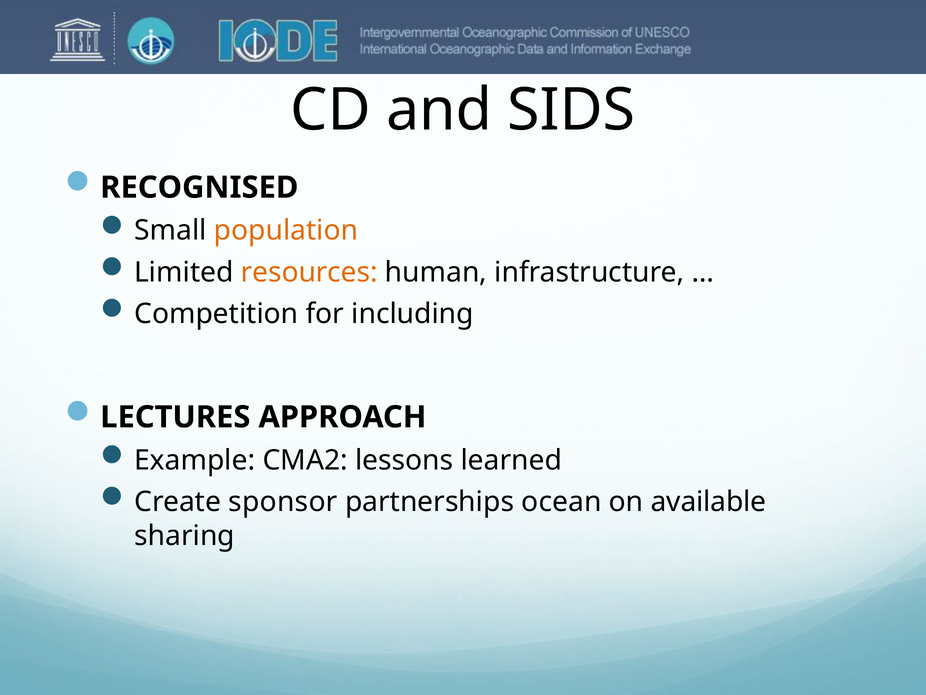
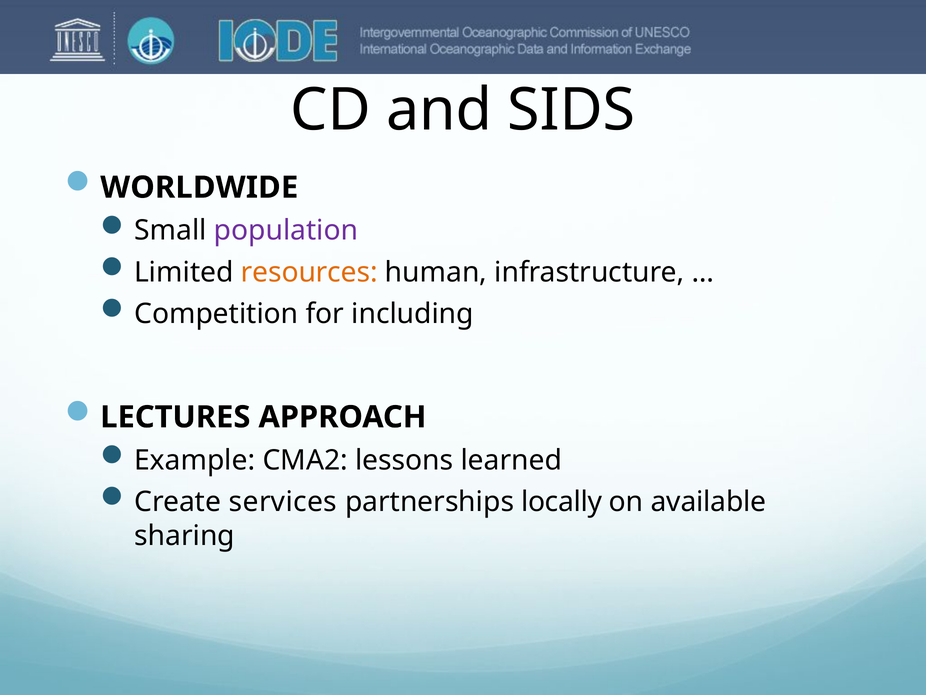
RECOGNISED: RECOGNISED -> WORLDWIDE (199, 187)
population colour: orange -> purple (286, 230)
sponsor: sponsor -> services (283, 502)
ocean: ocean -> locally (562, 502)
